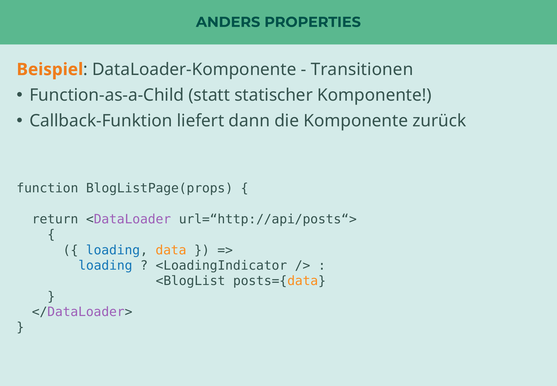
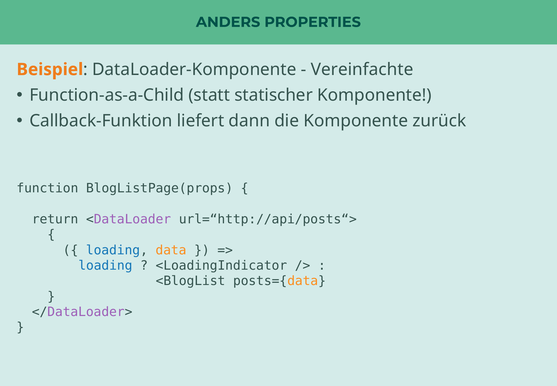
Transitionen: Transitionen -> Vereinfachte (362, 69)
